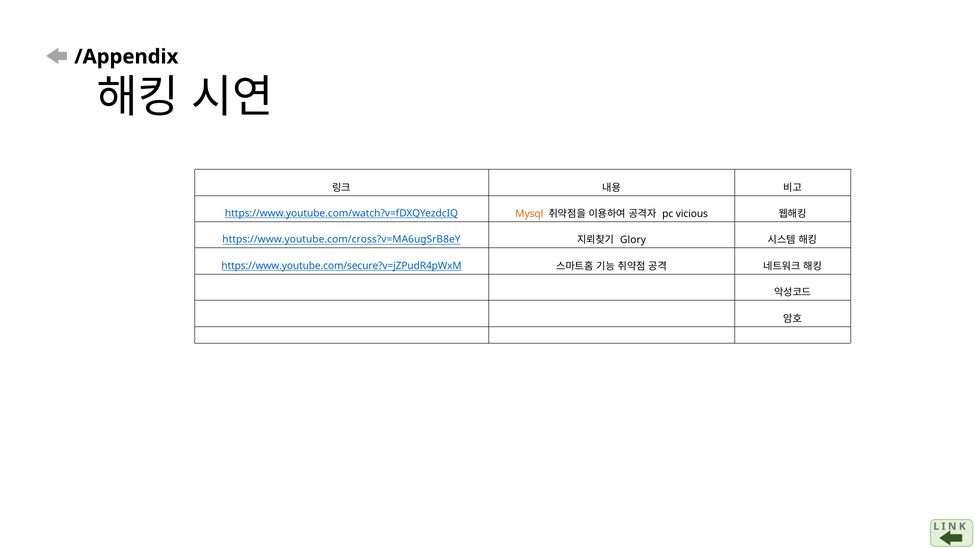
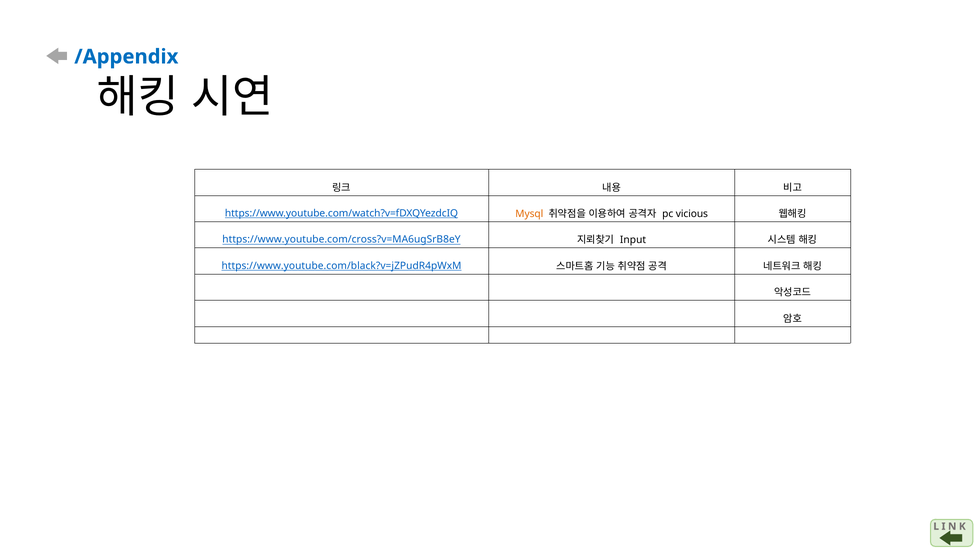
/Appendix colour: black -> blue (126, 57)
Glory: Glory -> Input (633, 240)
https://www.youtube.com/secure?v=jZPudR4pWxM: https://www.youtube.com/secure?v=jZPudR4pWxM -> https://www.youtube.com/black?v=jZPudR4pWxM (341, 266)
